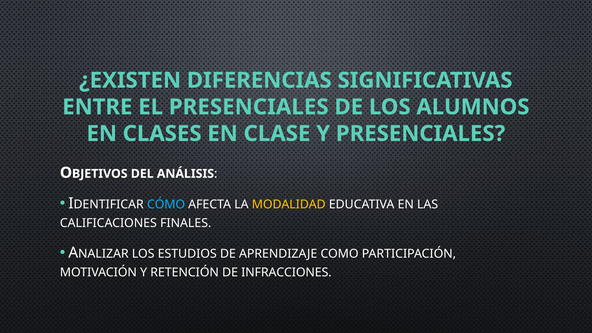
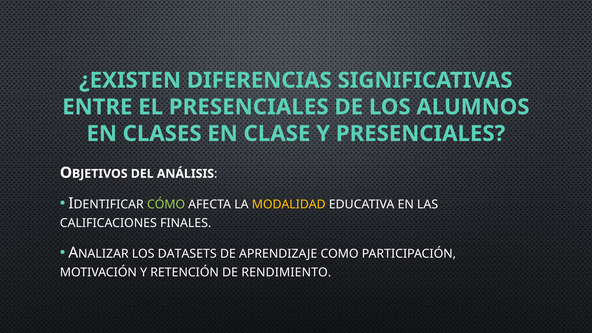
CÓMO colour: light blue -> light green (166, 205)
ESTUDIOS: ESTUDIOS -> DATASETS (187, 254)
INFRACCIONES: INFRACCIONES -> RENDIMIENTO (286, 272)
